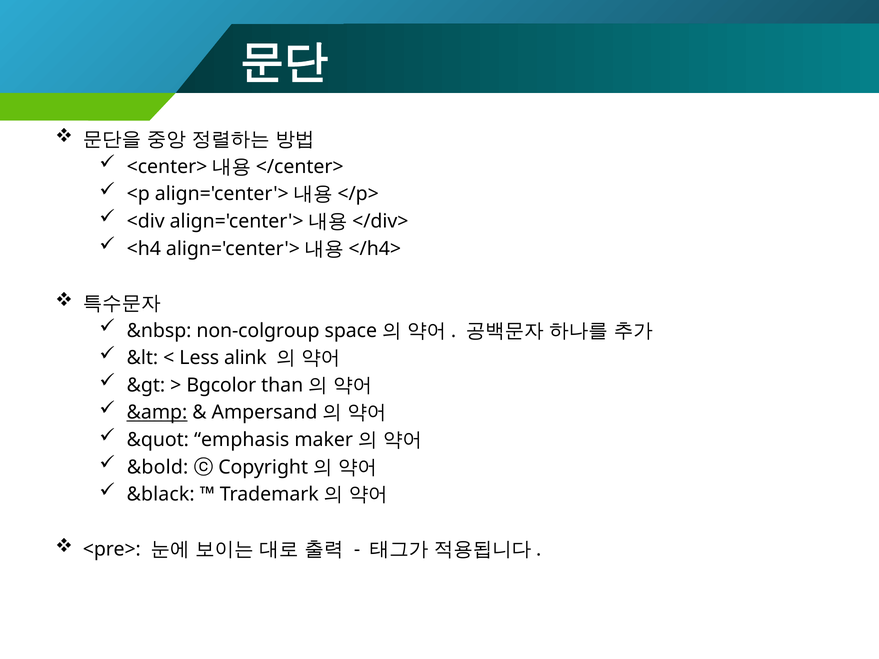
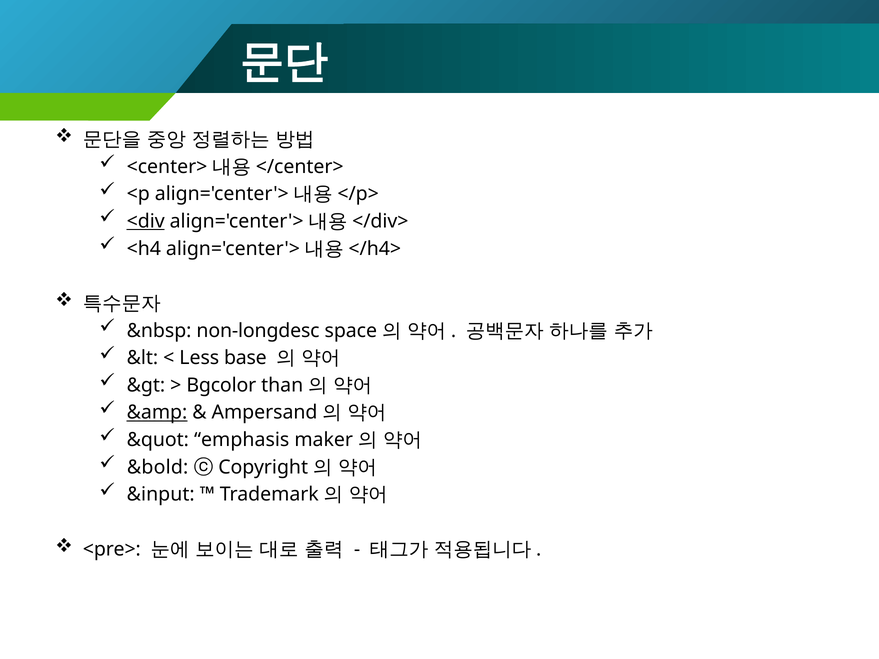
<div underline: none -> present (146, 221)
non-colgroup: non-colgroup -> non-longdesc (258, 331)
alink: alink -> base (245, 358)
&black: &black -> &input (161, 495)
